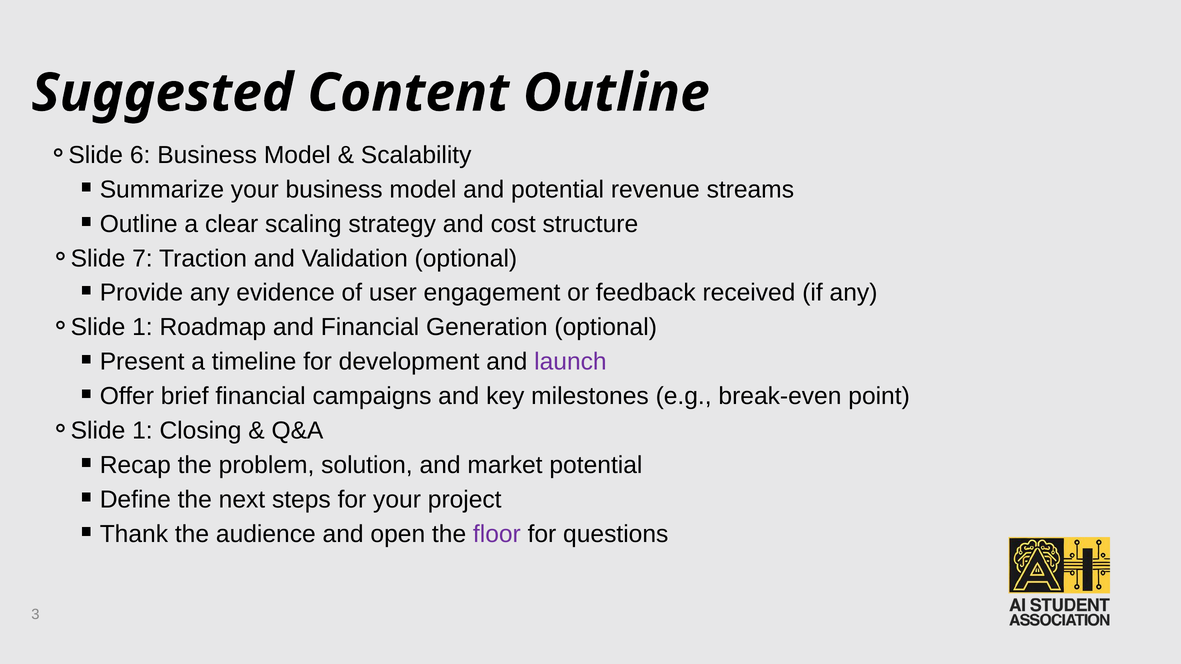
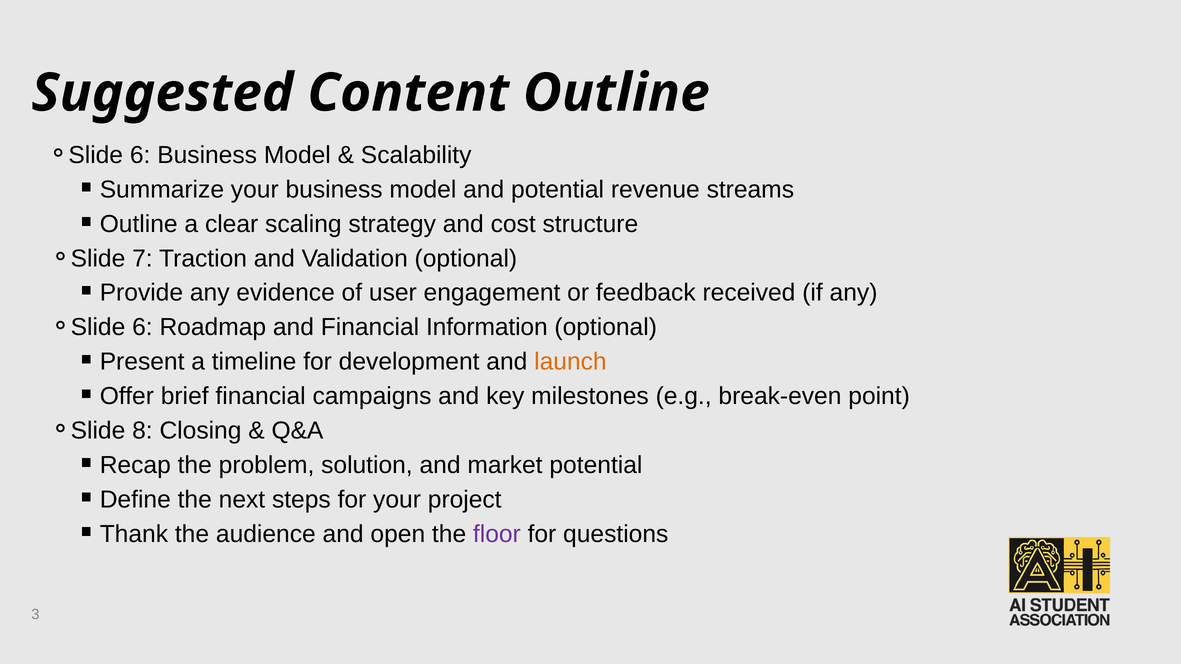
1: 1 -> 6 (142, 327)
Generation: Generation -> Information (487, 327)
launch colour: purple -> orange (570, 362)
1: 1 -> 8 (142, 431)
